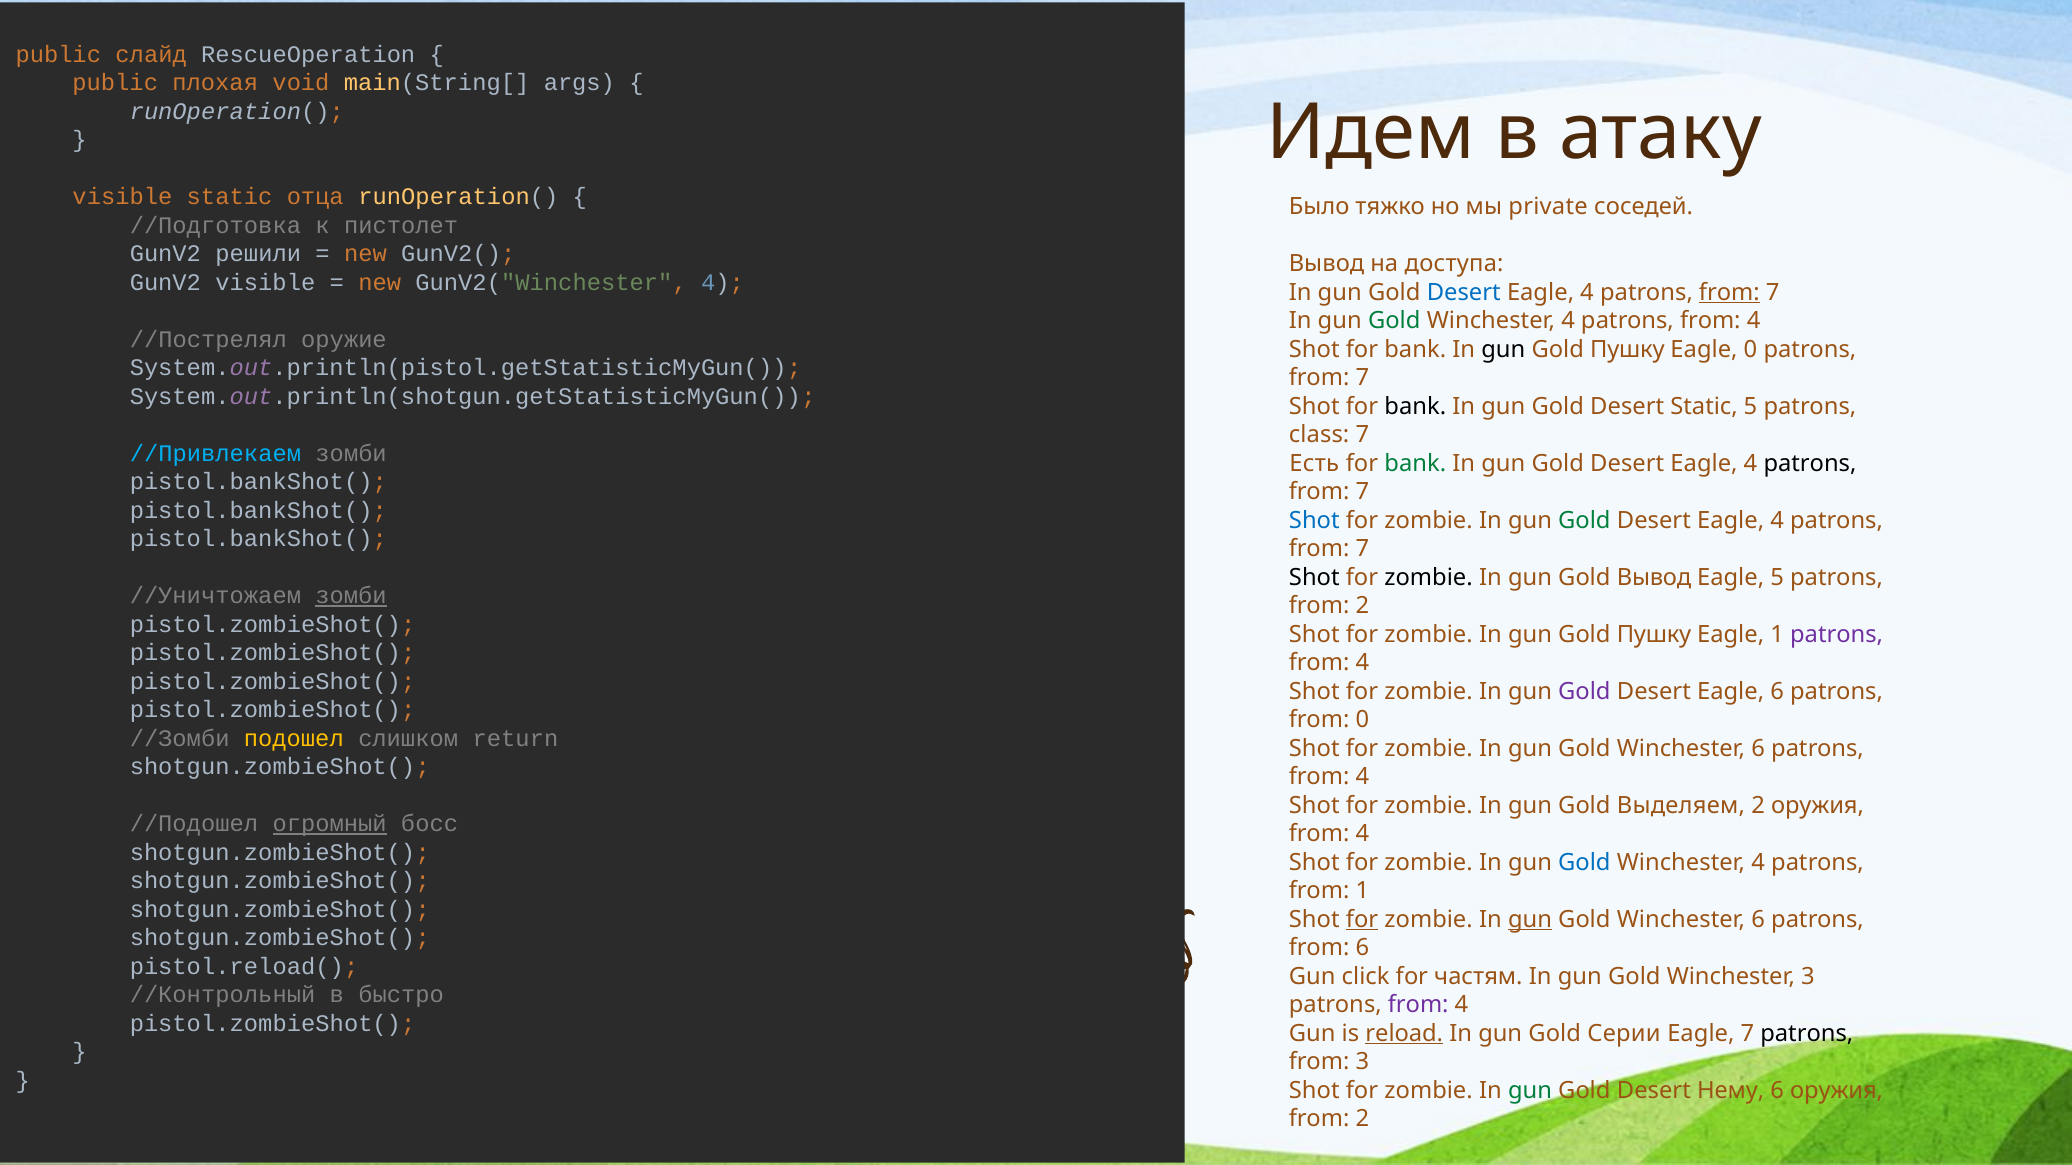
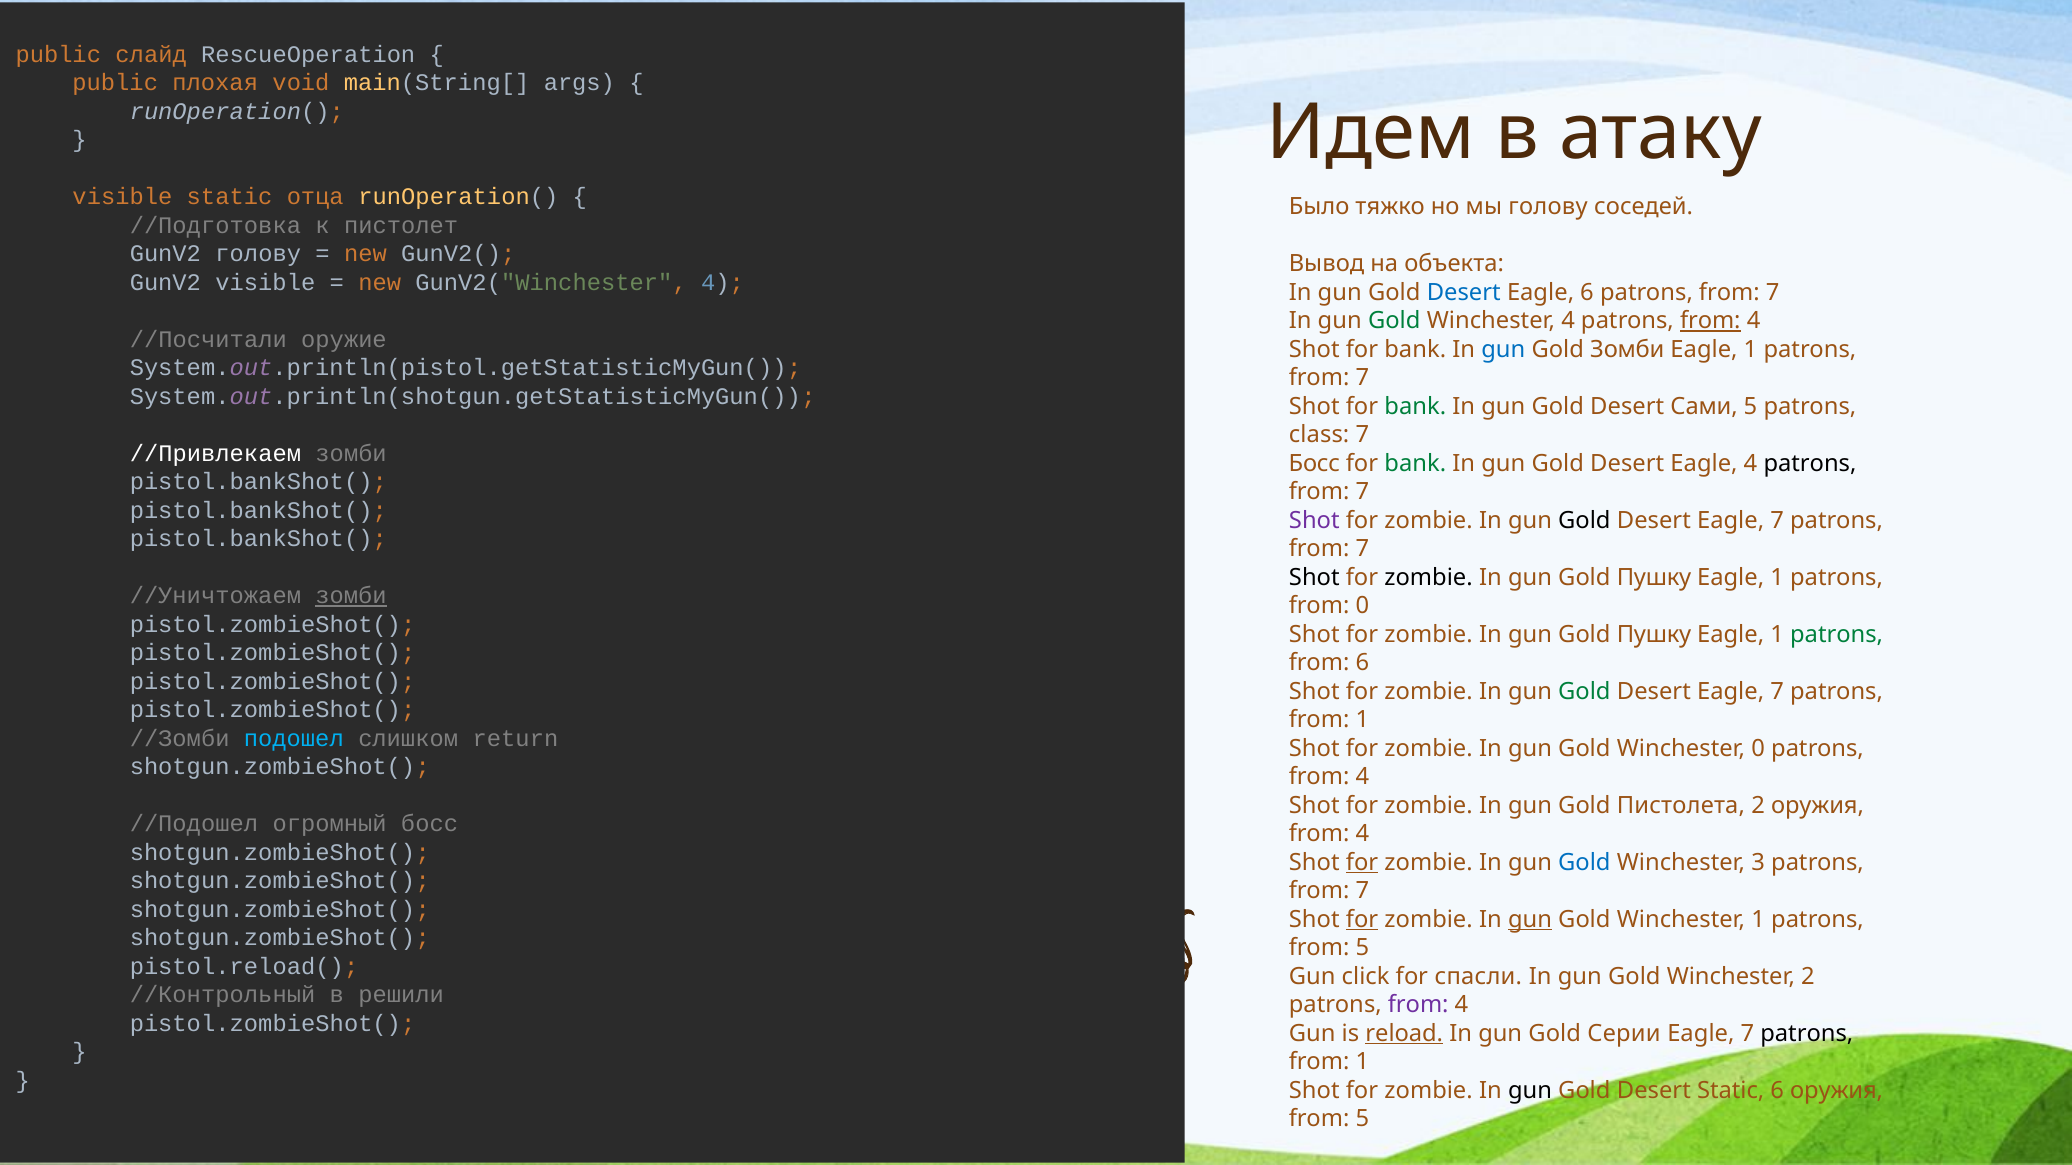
мы private: private -> голову (1548, 207)
GunV2 решили: решили -> голову (258, 254)
доступа: доступа -> объекта (1454, 264)
4: 4 -> 6 (1587, 292)
from underline: present -> none (1729, 292)
from underline: none -> present (1710, 321)
//Пострелял: //Пострелял -> //Посчитали (208, 339)
gun colour: black -> blue (1503, 349)
Пушку: Пушку -> Зомби (1627, 349)
0: 0 -> 1 (1750, 349)
bank colour: black -> green (1415, 406)
Desert Static: Static -> Сами (1704, 406)
//Привлекаем colour: light blue -> white (215, 454)
Есть: Есть -> Босс (1314, 463)
Shot colour: blue -> purple (1314, 520)
Gold colour: green -> black (1584, 520)
4: 4 -> 7 (1777, 520)
Вывод: Вывод -> Пушку (1654, 577)
5: 5 -> 1 (1777, 577)
2: 2 -> 0 (1362, 606)
patrons colour: purple -> green (1837, 634)
4: 4 -> 6 (1362, 663)
Gold colour: purple -> green (1584, 692)
6: 6 -> 7 (1777, 692)
0: 0 -> 1 (1362, 720)
подошел colour: yellow -> light blue (294, 739)
6: 6 -> 0 (1758, 749)
Выделяем: Выделяем -> Пистолета (1681, 806)
огромный underline: present -> none (330, 824)
for underline: none -> present (1362, 863)
4: 4 -> 3 (1758, 863)
1: 1 -> 7 (1362, 891)
6: 6 -> 1 (1758, 920)
6: 6 -> 5 (1362, 948)
частям: частям -> спасли (1478, 977)
Winchester 3: 3 -> 2 (1808, 977)
быстро: быстро -> решили (401, 995)
3: 3 -> 1 (1362, 1062)
gun colour: green -> black (1530, 1091)
Desert Нему: Нему -> Static (1731, 1091)
2: 2 -> 5 (1362, 1119)
